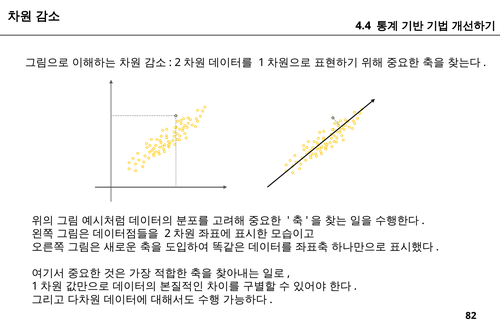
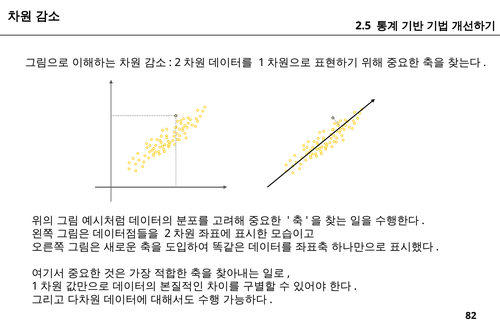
4.4: 4.4 -> 2.5 (363, 26)
